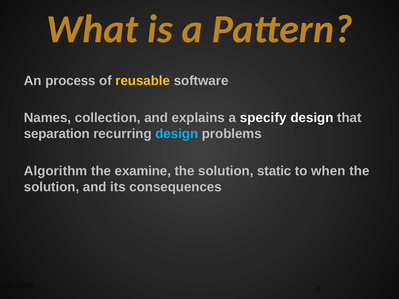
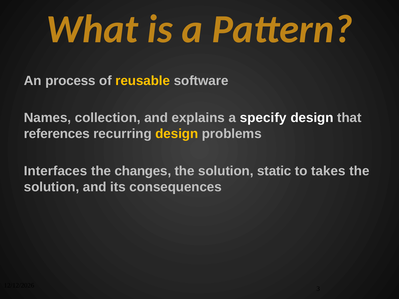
separation: separation -> references (57, 134)
design colour: light blue -> yellow (177, 134)
Algorithm: Algorithm -> Interfaces (56, 171)
examine: examine -> changes (143, 171)
when: when -> takes (328, 171)
